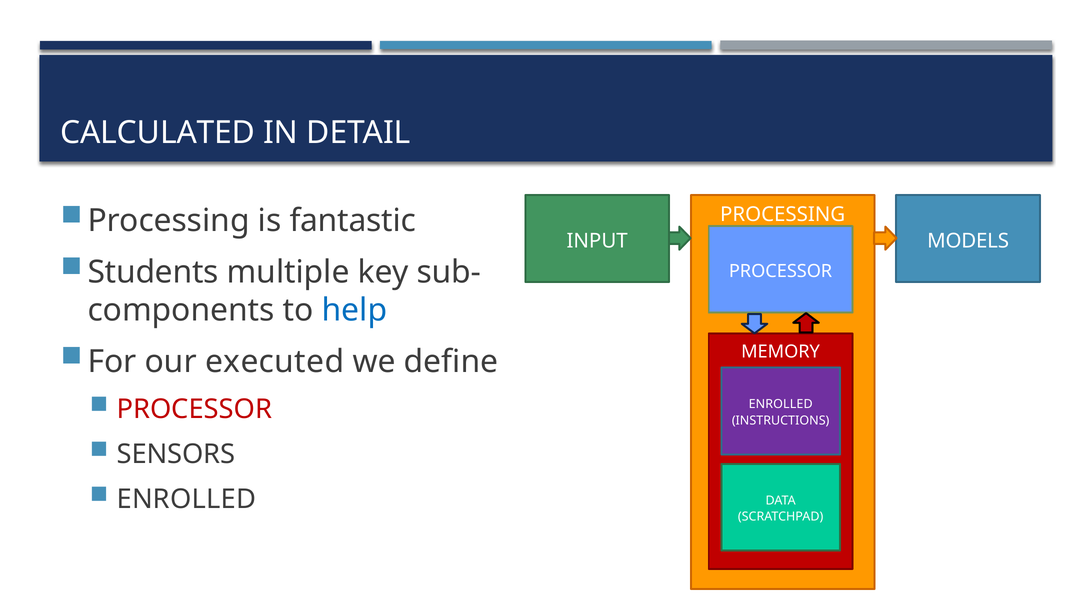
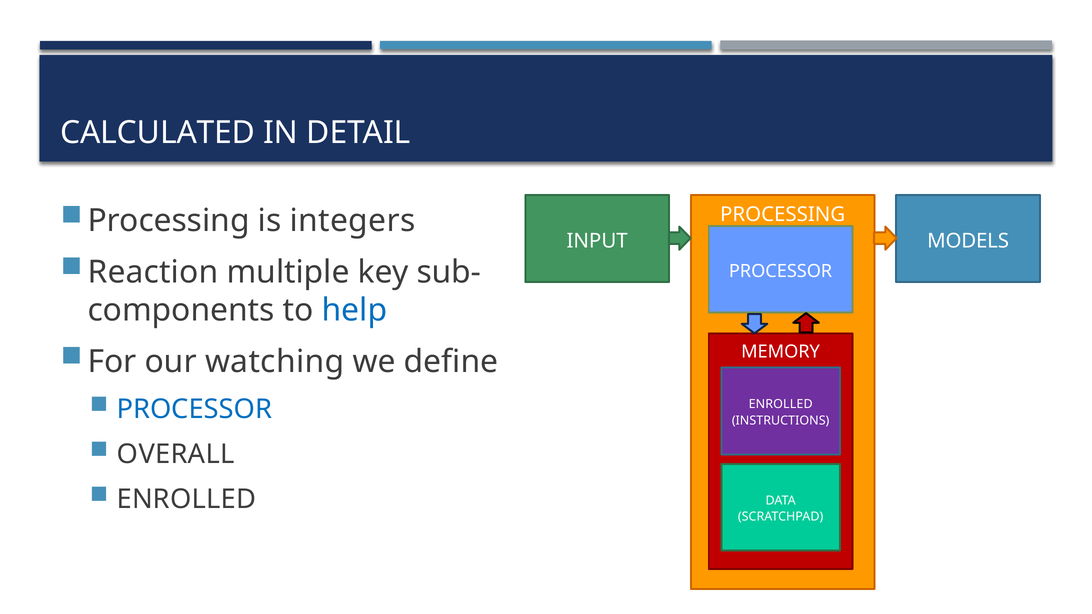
fantastic: fantastic -> integers (352, 221)
Students: Students -> Reaction (153, 272)
executed: executed -> watching (275, 362)
PROCESSOR colour: red -> blue (194, 409)
SENSORS: SENSORS -> OVERALL (176, 454)
